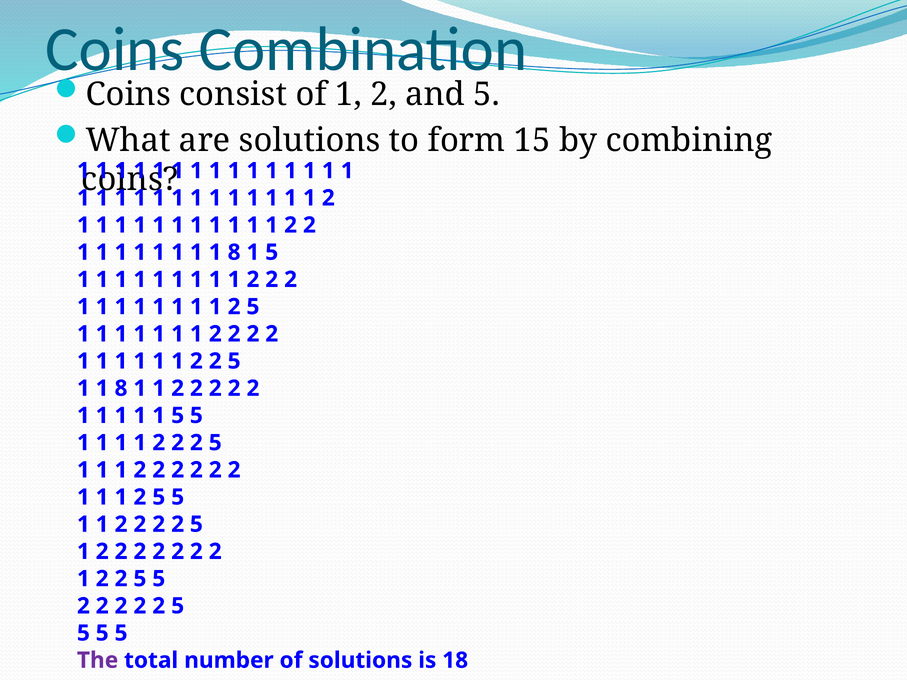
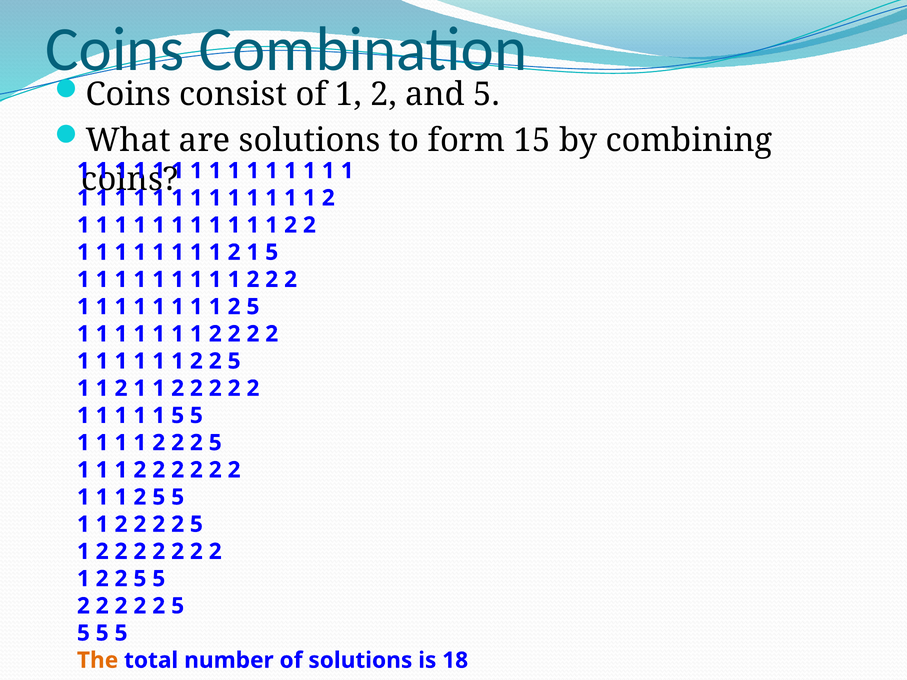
8: 8 -> 2 (234, 252)
8: 8 -> 2 (121, 388)
The colour: purple -> orange (98, 661)
